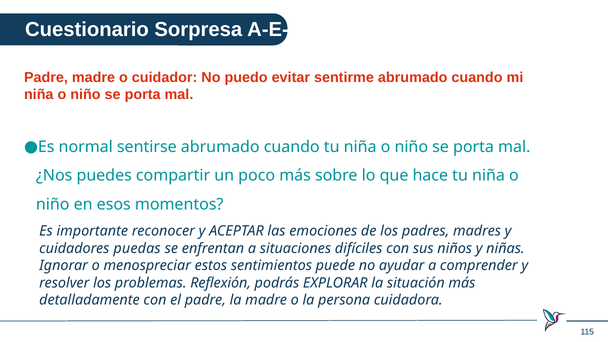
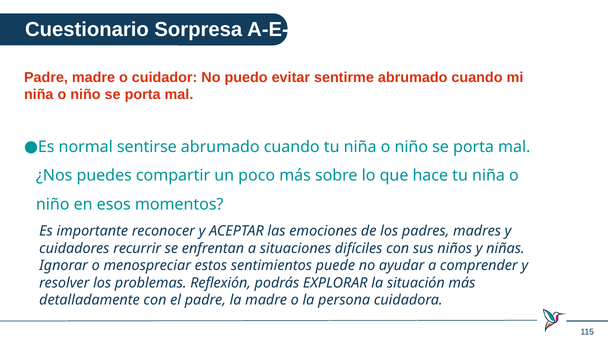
puedas: puedas -> recurrir (137, 248)
